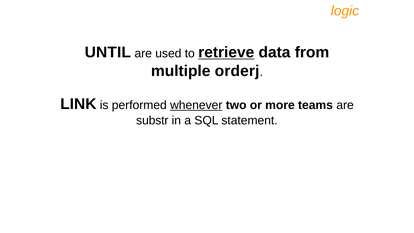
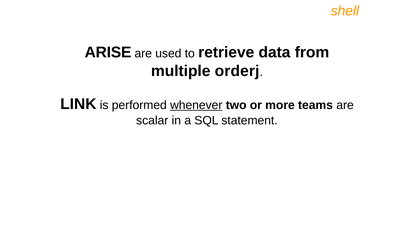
logic: logic -> shell (345, 11)
UNTIL: UNTIL -> ARISE (108, 52)
retrieve underline: present -> none (226, 52)
substr: substr -> scalar (152, 120)
